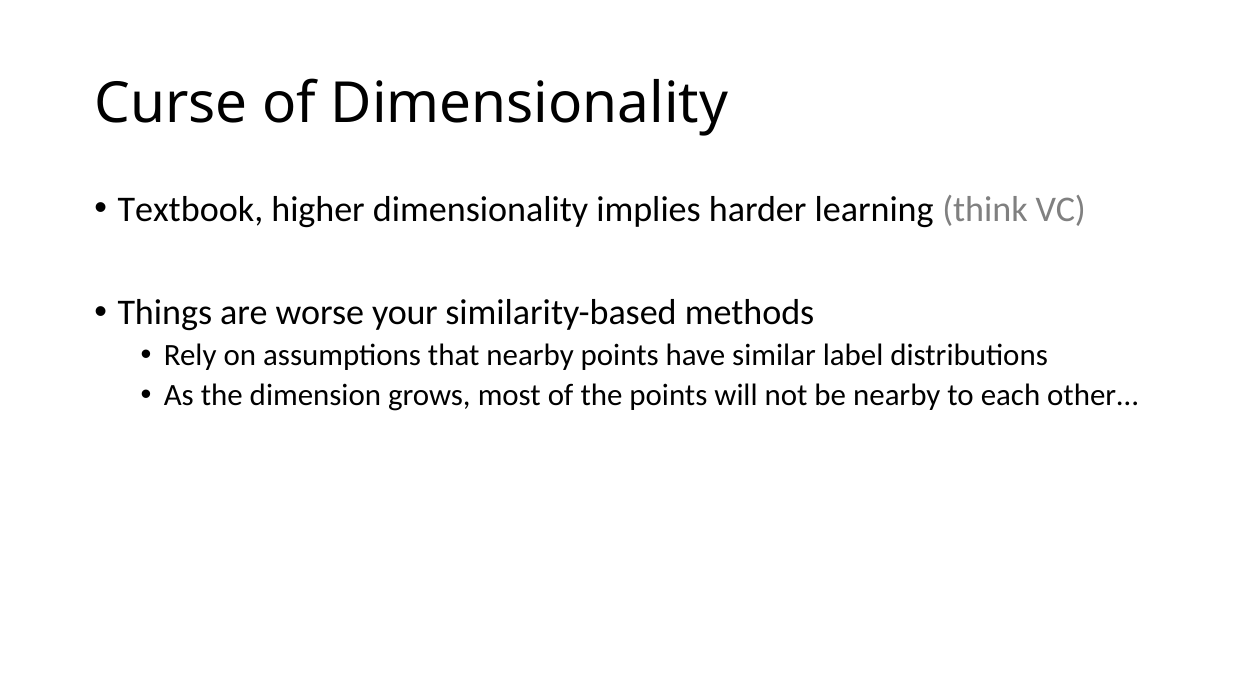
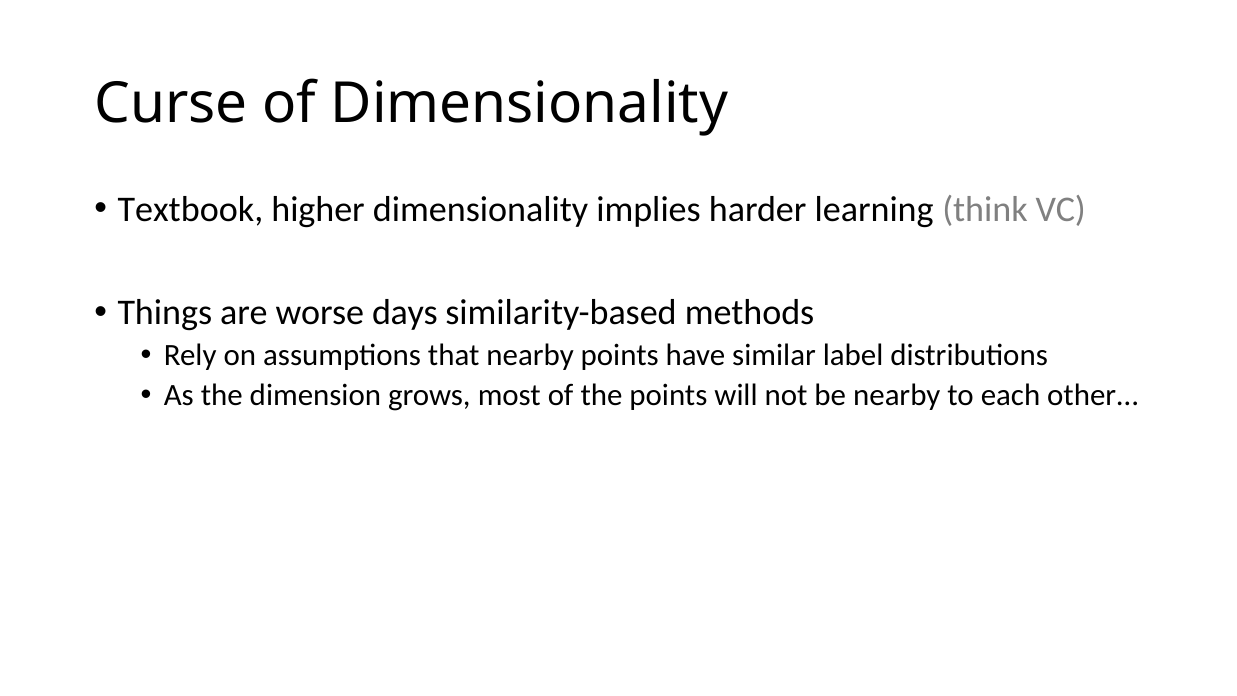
your: your -> days (405, 313)
